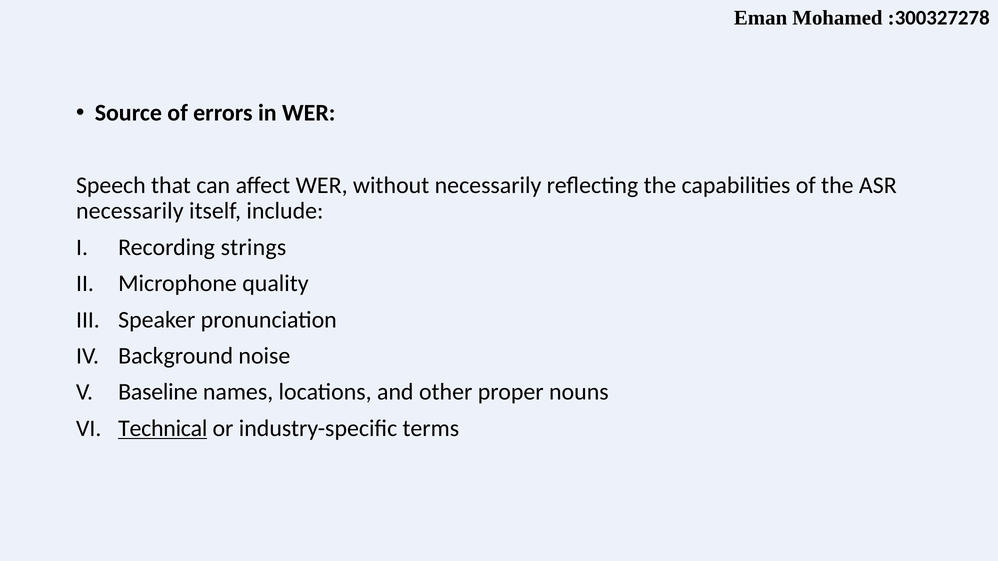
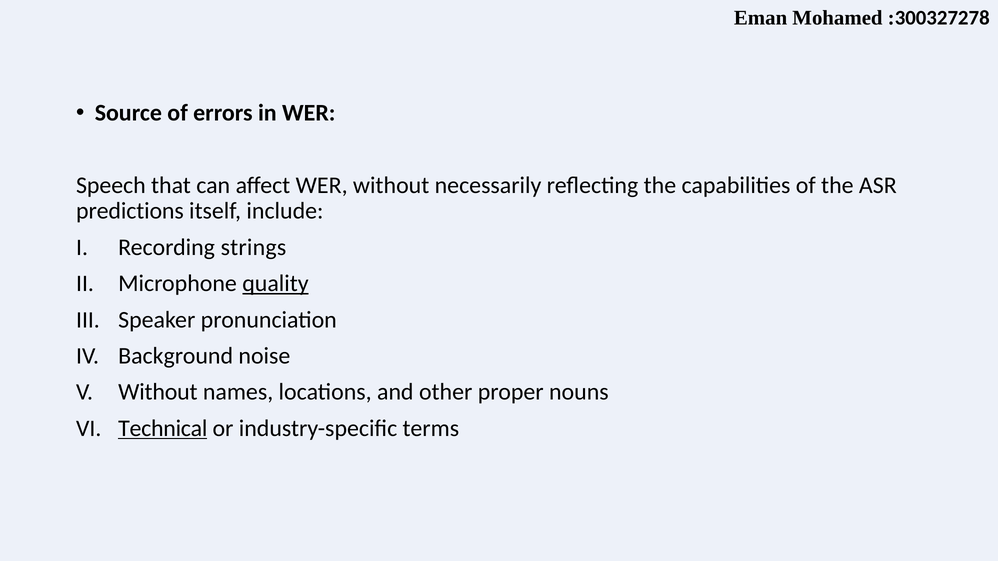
necessarily: necessarily -> predictions (130, 211)
quality underline: none -> present (275, 284)
Baseline: Baseline -> Without (158, 392)
